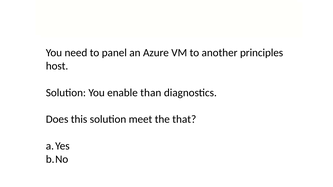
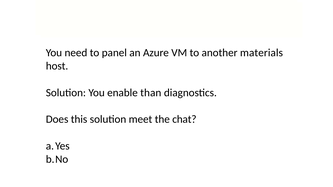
principles: principles -> materials (262, 53)
that: that -> chat (184, 119)
